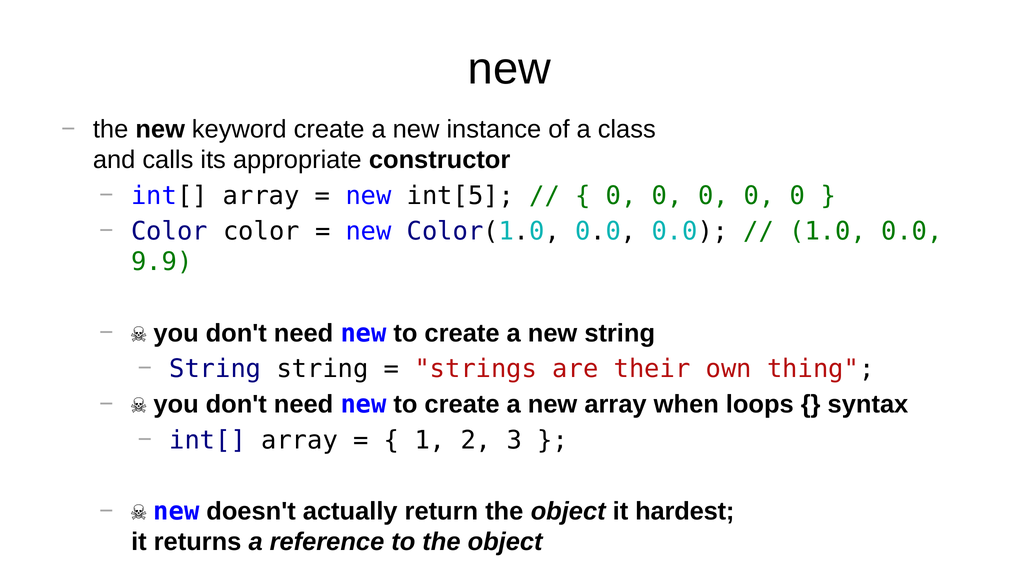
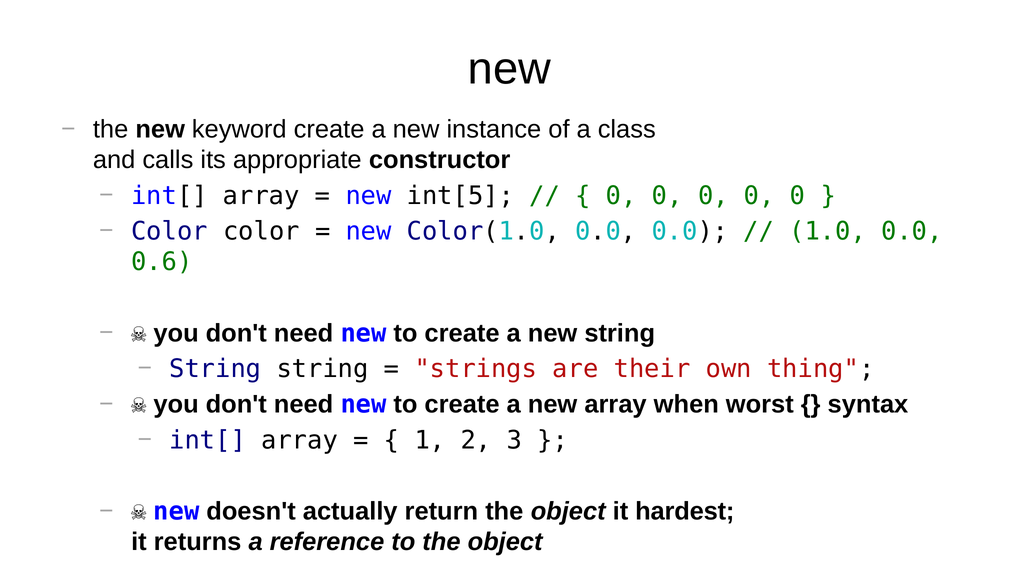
9.9: 9.9 -> 0.6 (162, 262)
loops: loops -> worst (760, 405)
